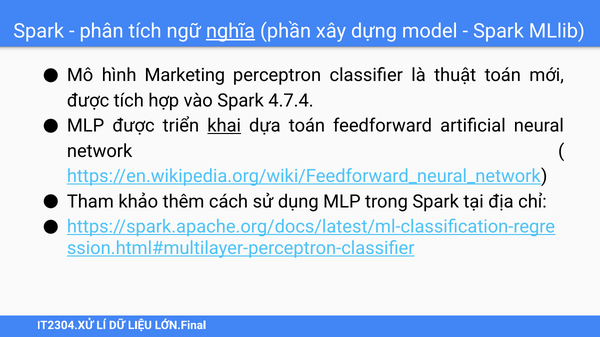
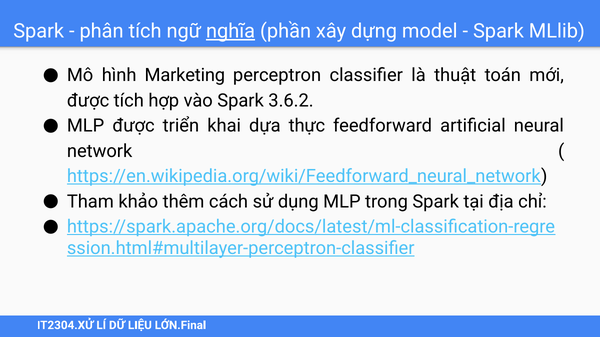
4.7.4: 4.7.4 -> 3.6.2 (291, 101)
khai underline: present -> none (224, 126)
dựa toán: toán -> thực (307, 126)
